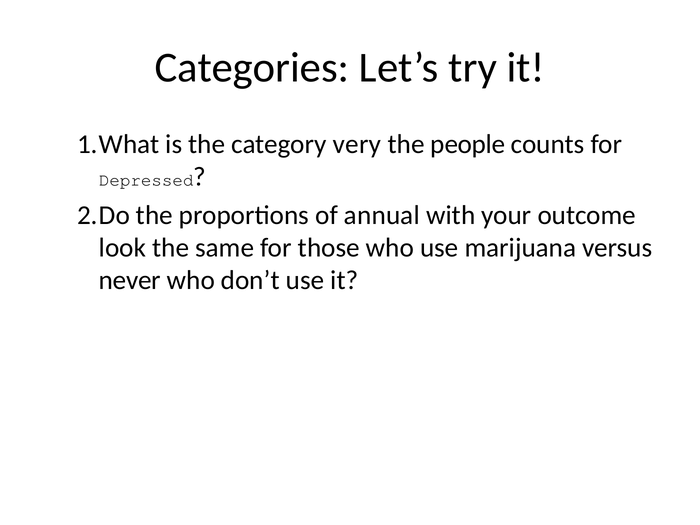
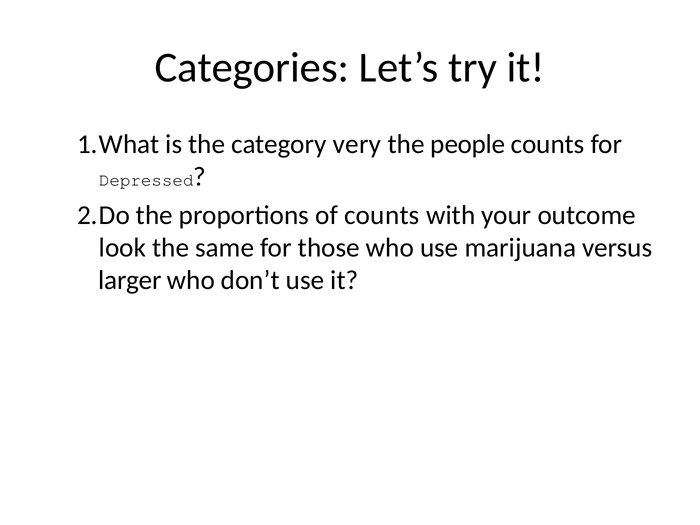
of annual: annual -> counts (382, 215)
never: never -> larger (130, 280)
